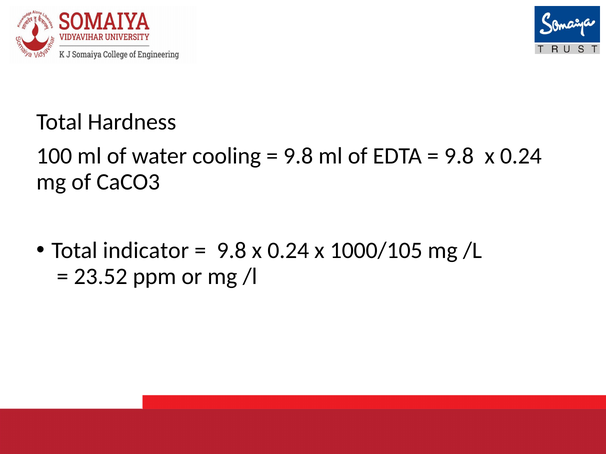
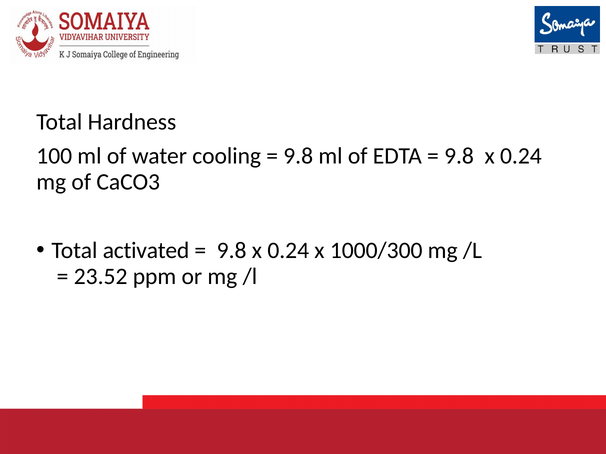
indicator: indicator -> activated (146, 251)
1000/105: 1000/105 -> 1000/300 (376, 251)
